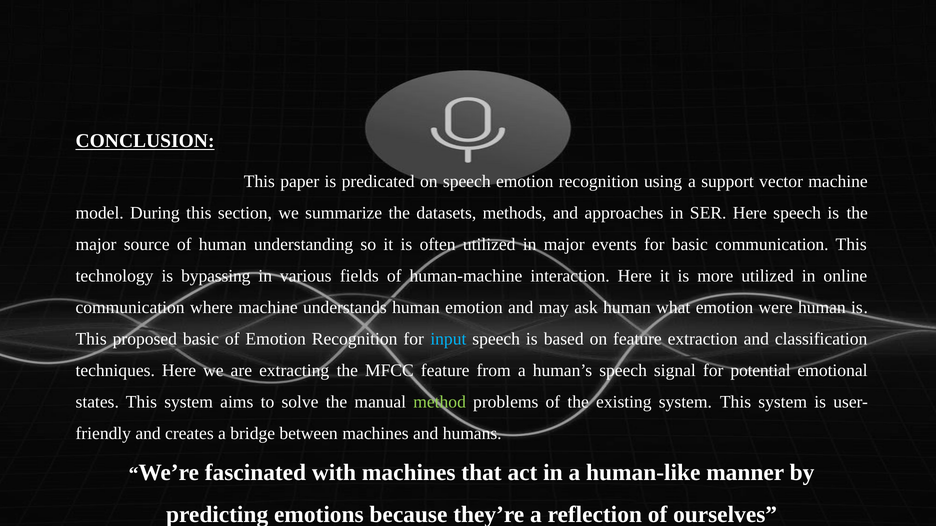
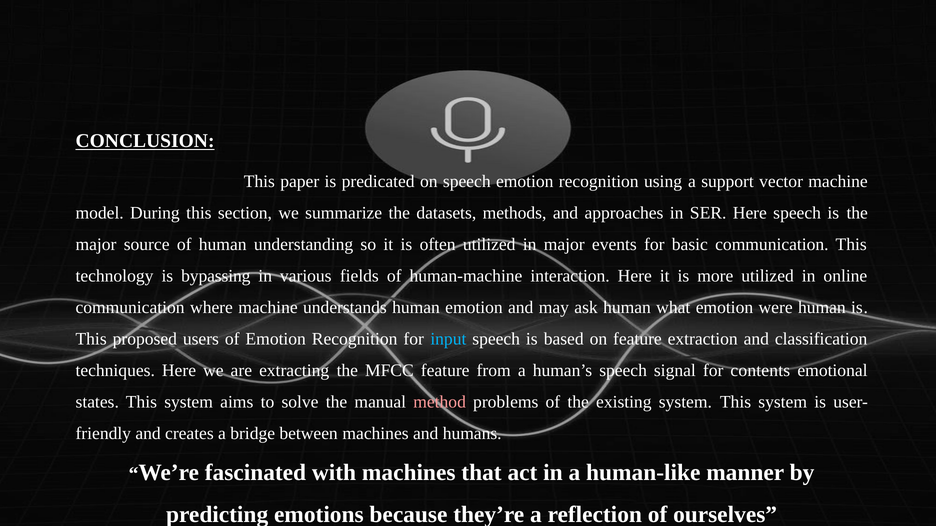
proposed basic: basic -> users (201, 339)
potential: potential -> contents (760, 371)
method colour: light green -> pink (440, 403)
